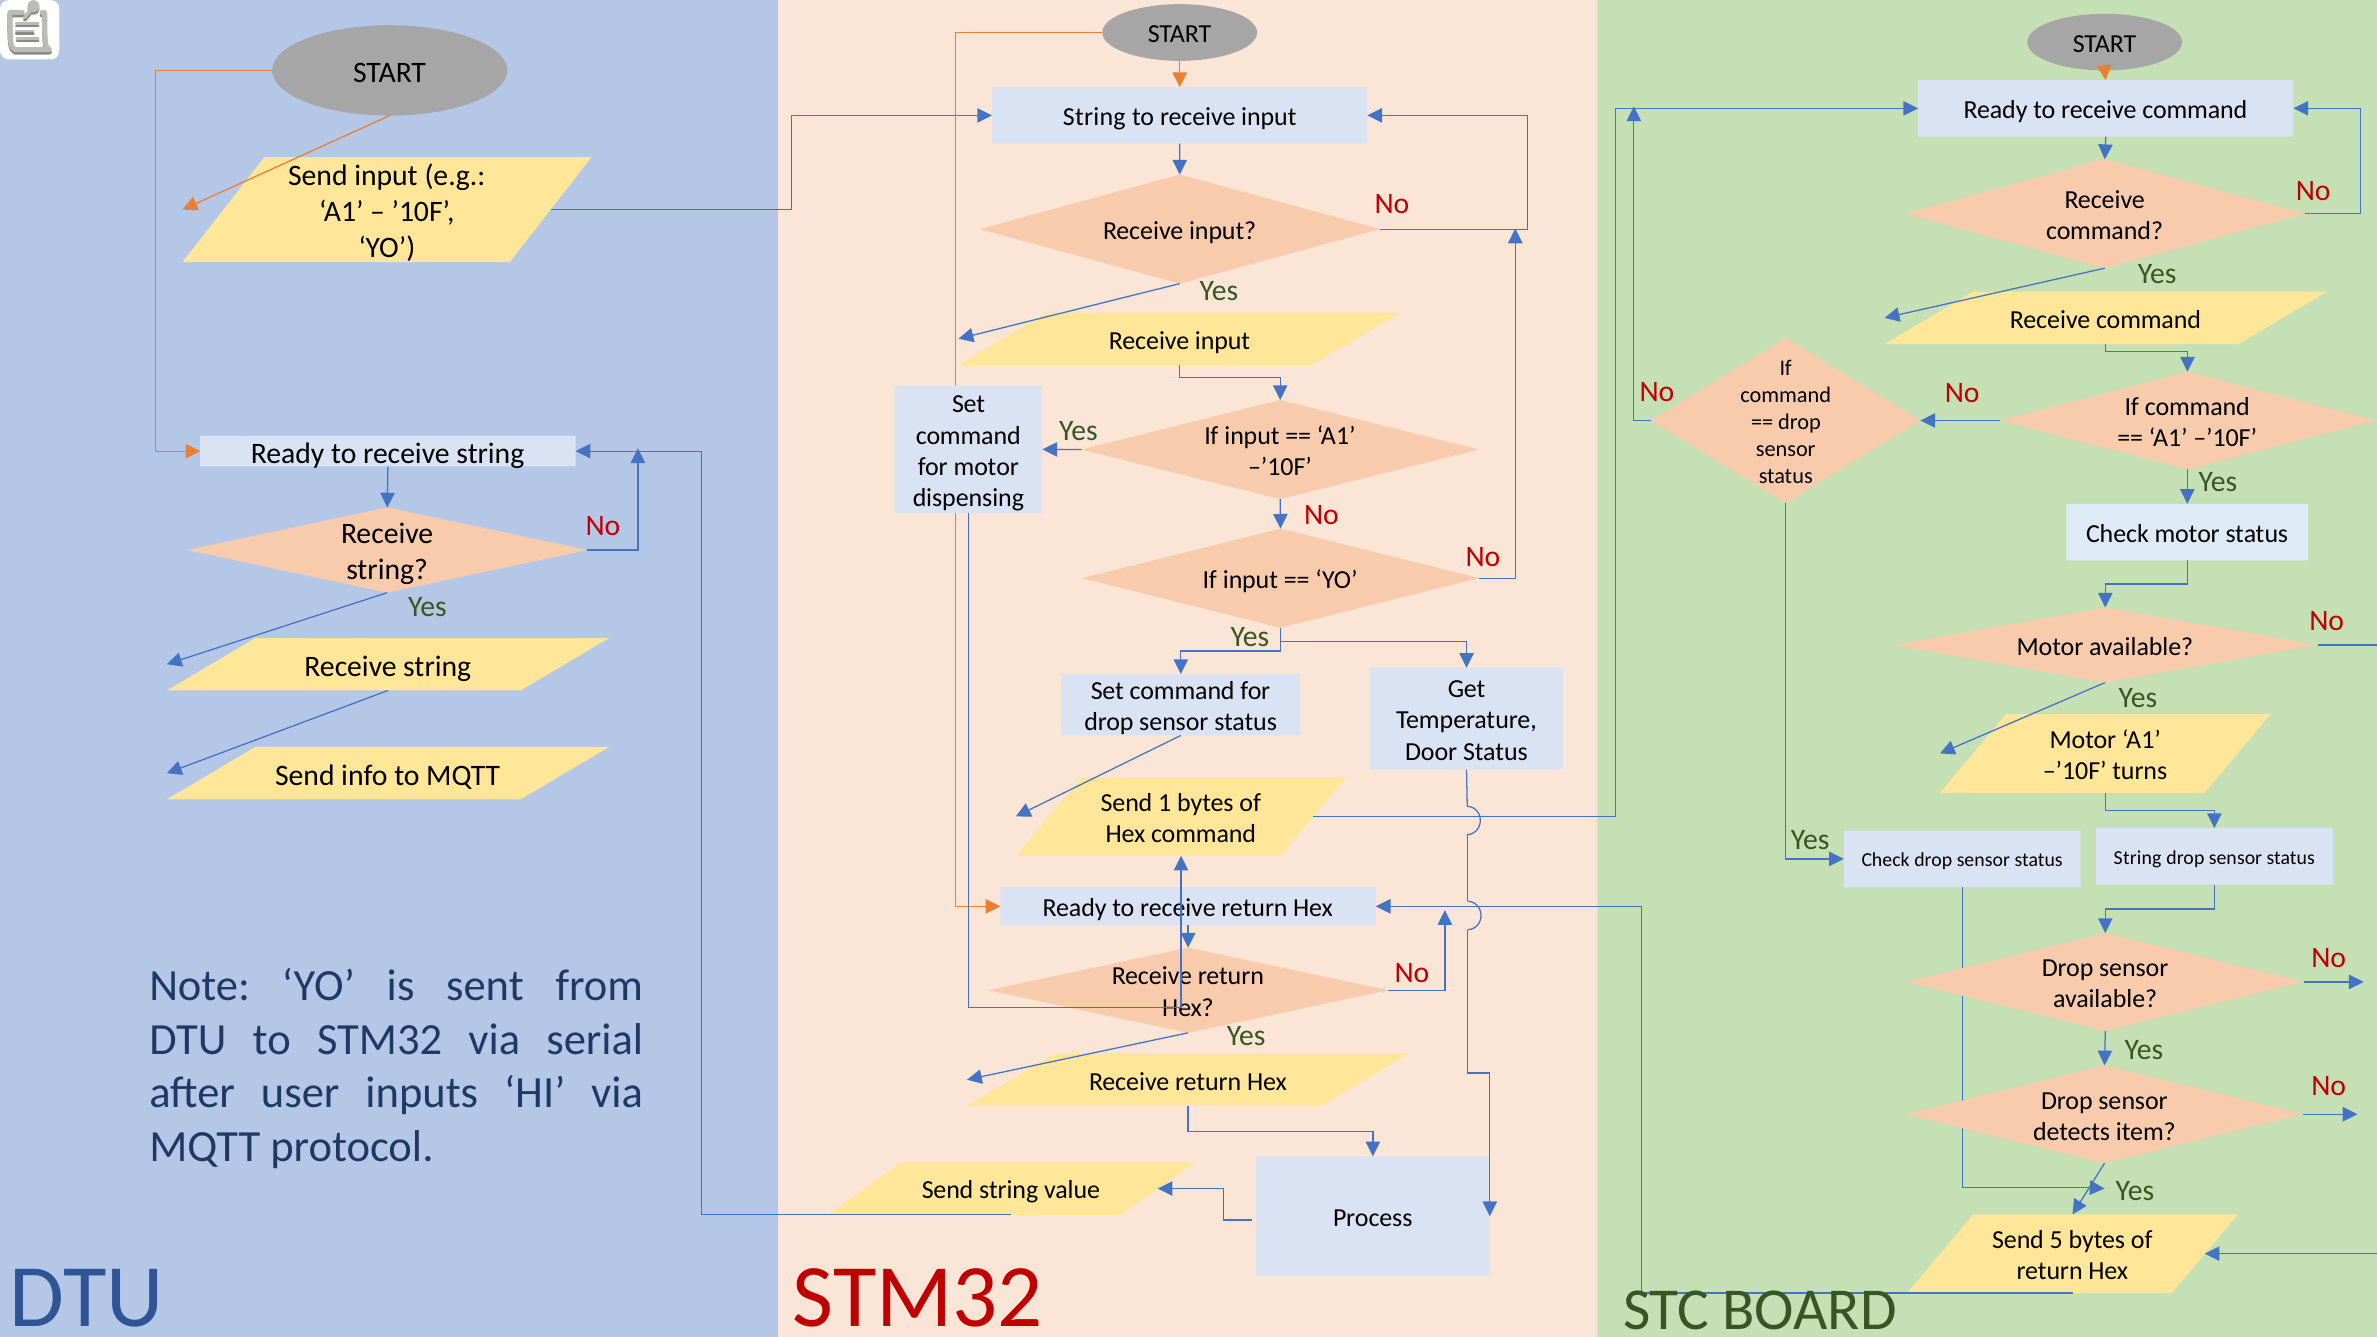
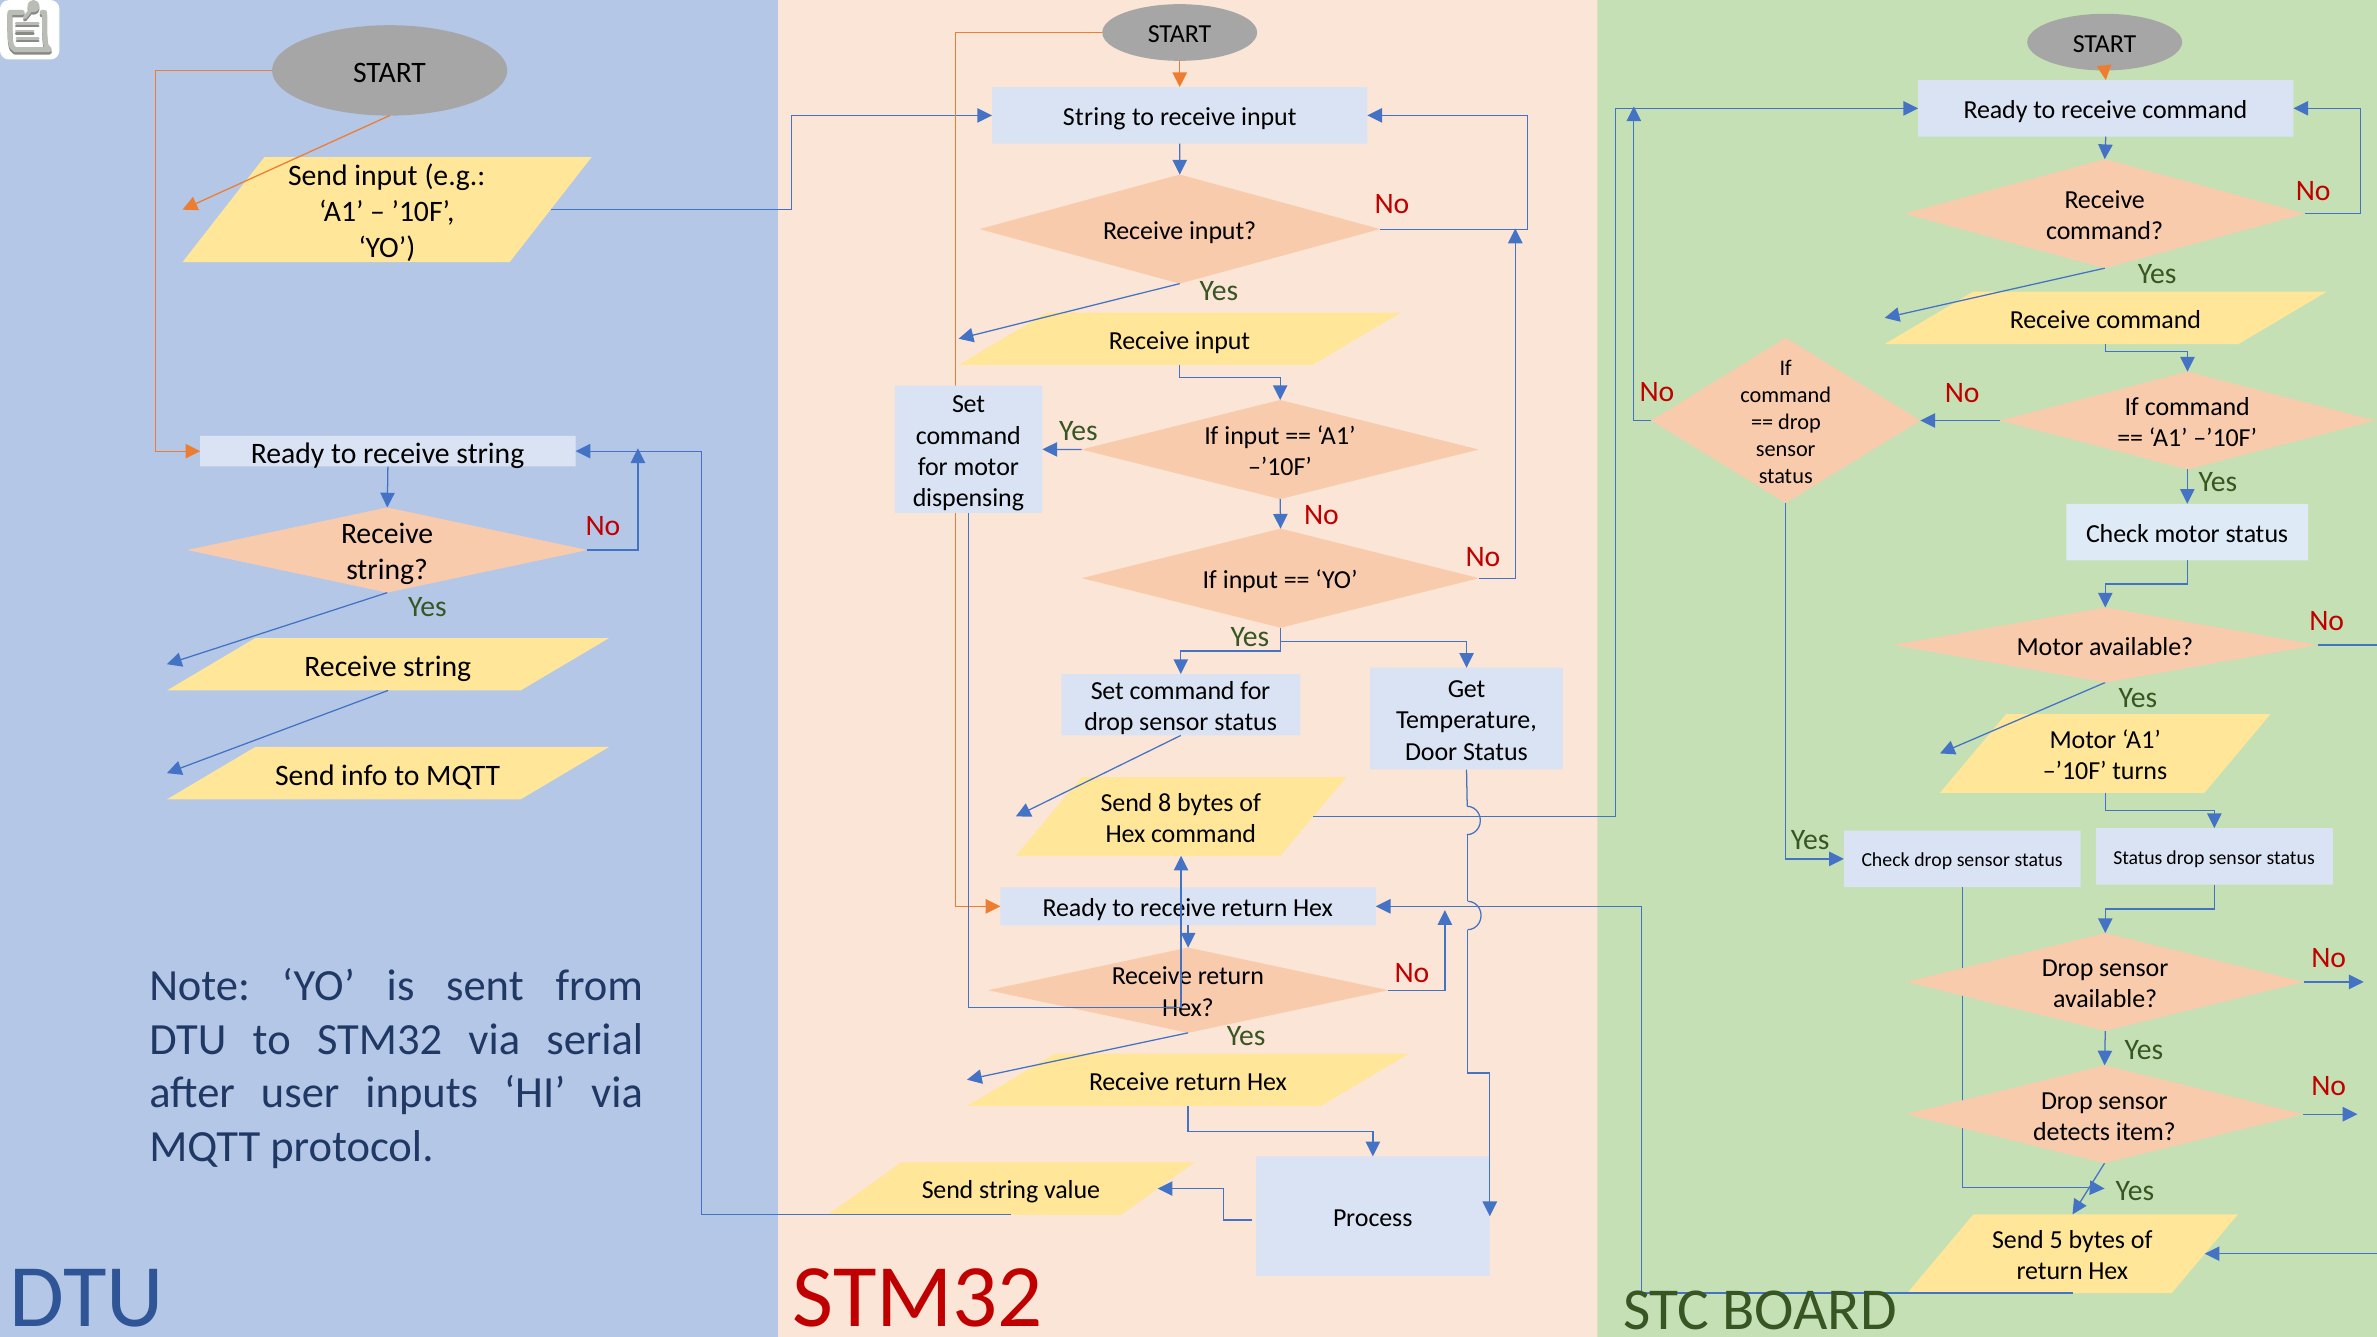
1: 1 -> 8 (1165, 803)
String: String -> Status (2138, 858)
